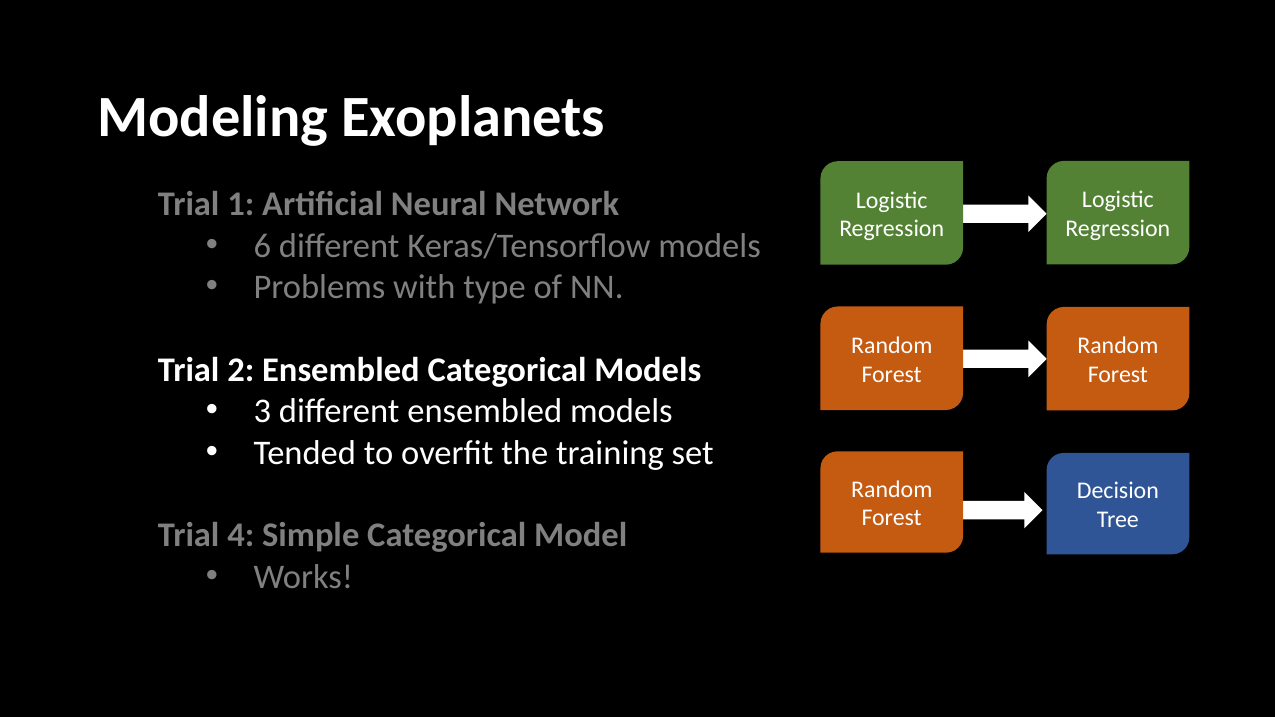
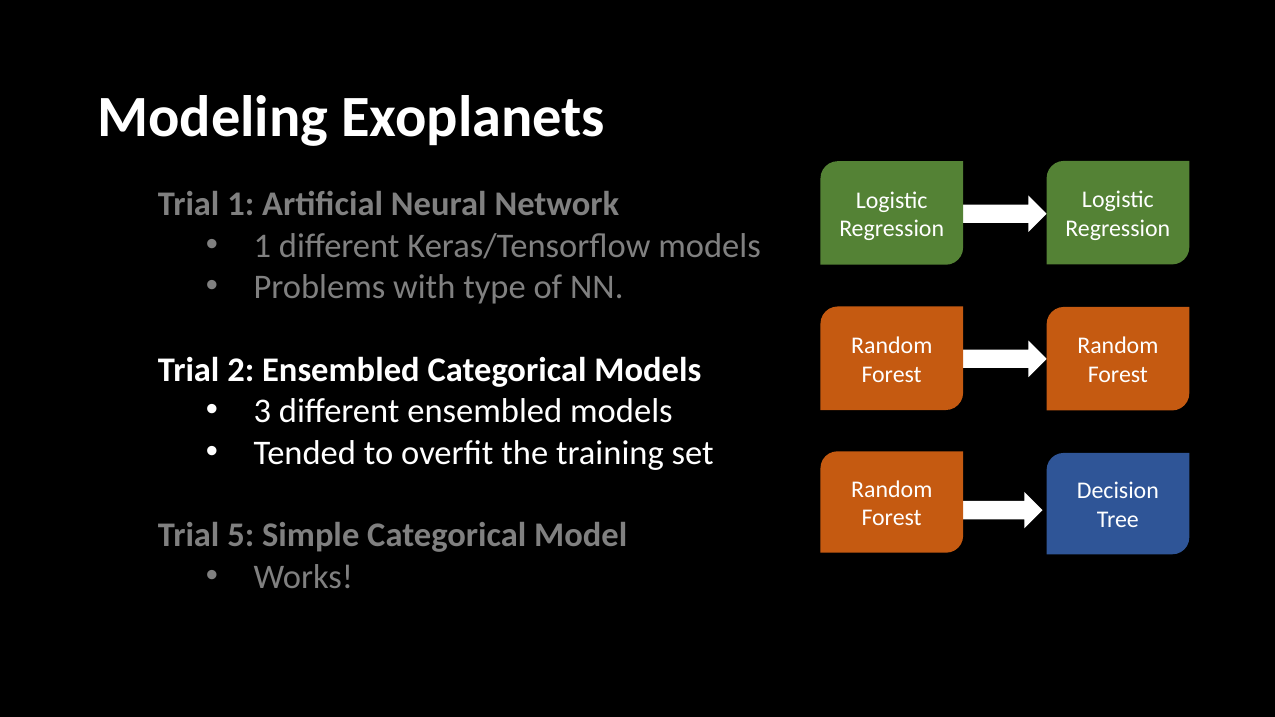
6: 6 -> 1 (262, 246)
4: 4 -> 5 (241, 536)
